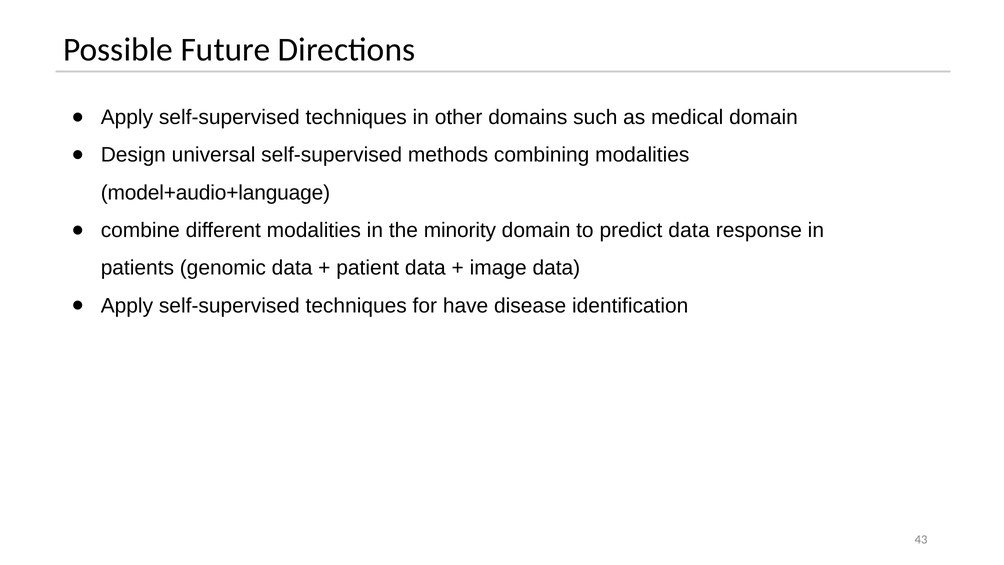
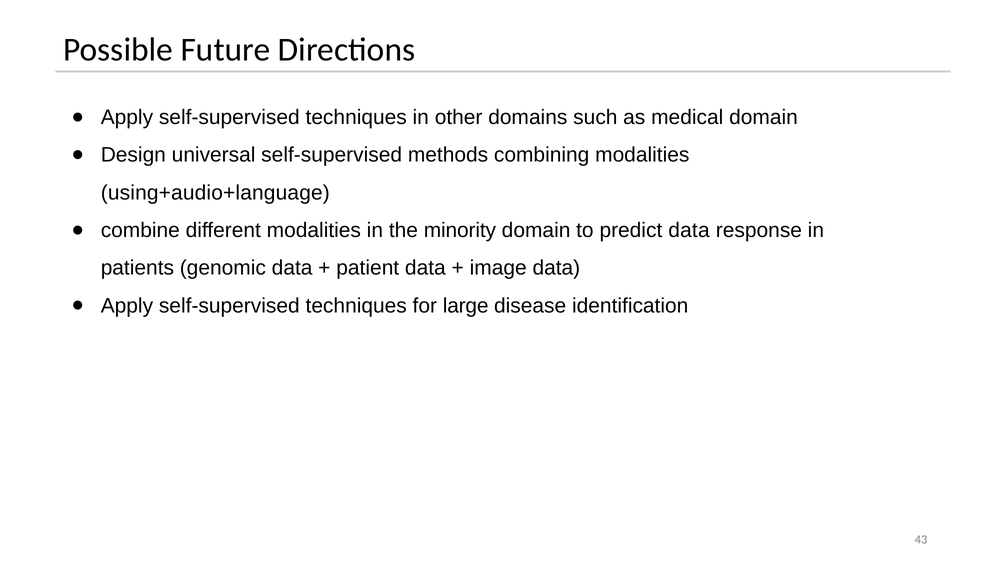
model+audio+language: model+audio+language -> using+audio+language (215, 193)
have: have -> large (466, 306)
